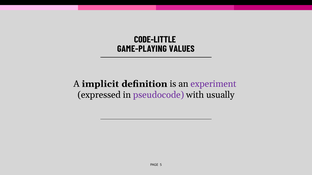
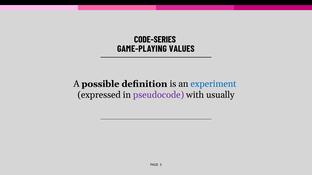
CODE-LITTLE: CODE-LITTLE -> CODE-SERIES (155, 40)
implicit: implicit -> possible (100, 84)
experiment colour: purple -> blue (213, 84)
